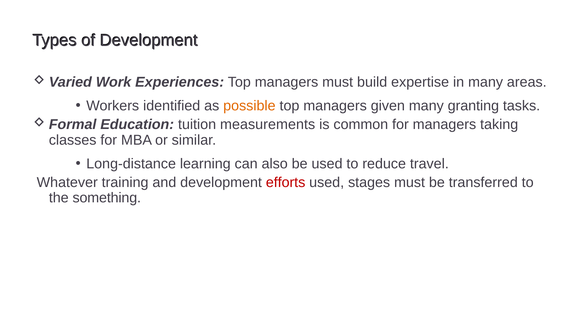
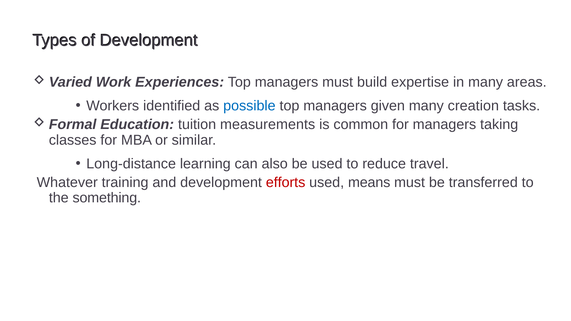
possible colour: orange -> blue (249, 106)
granting: granting -> creation (473, 106)
stages: stages -> means (369, 183)
